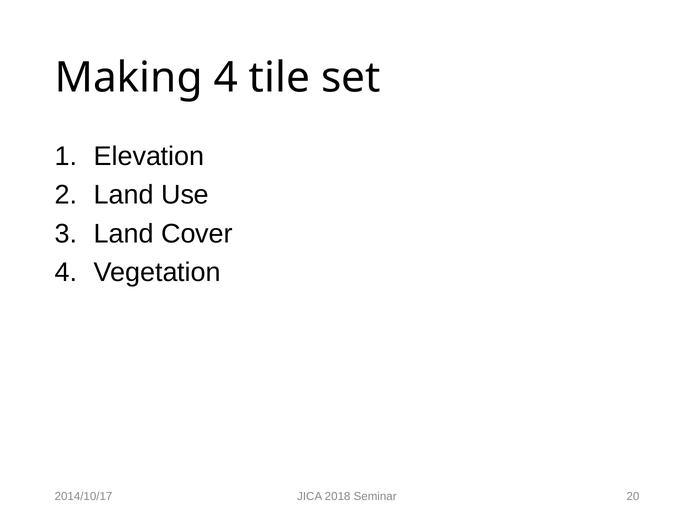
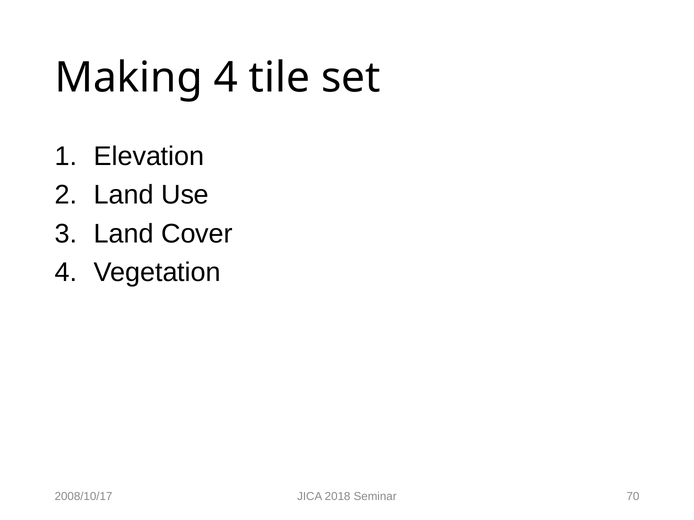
2014/10/17: 2014/10/17 -> 2008/10/17 (83, 497)
20: 20 -> 70 (633, 497)
